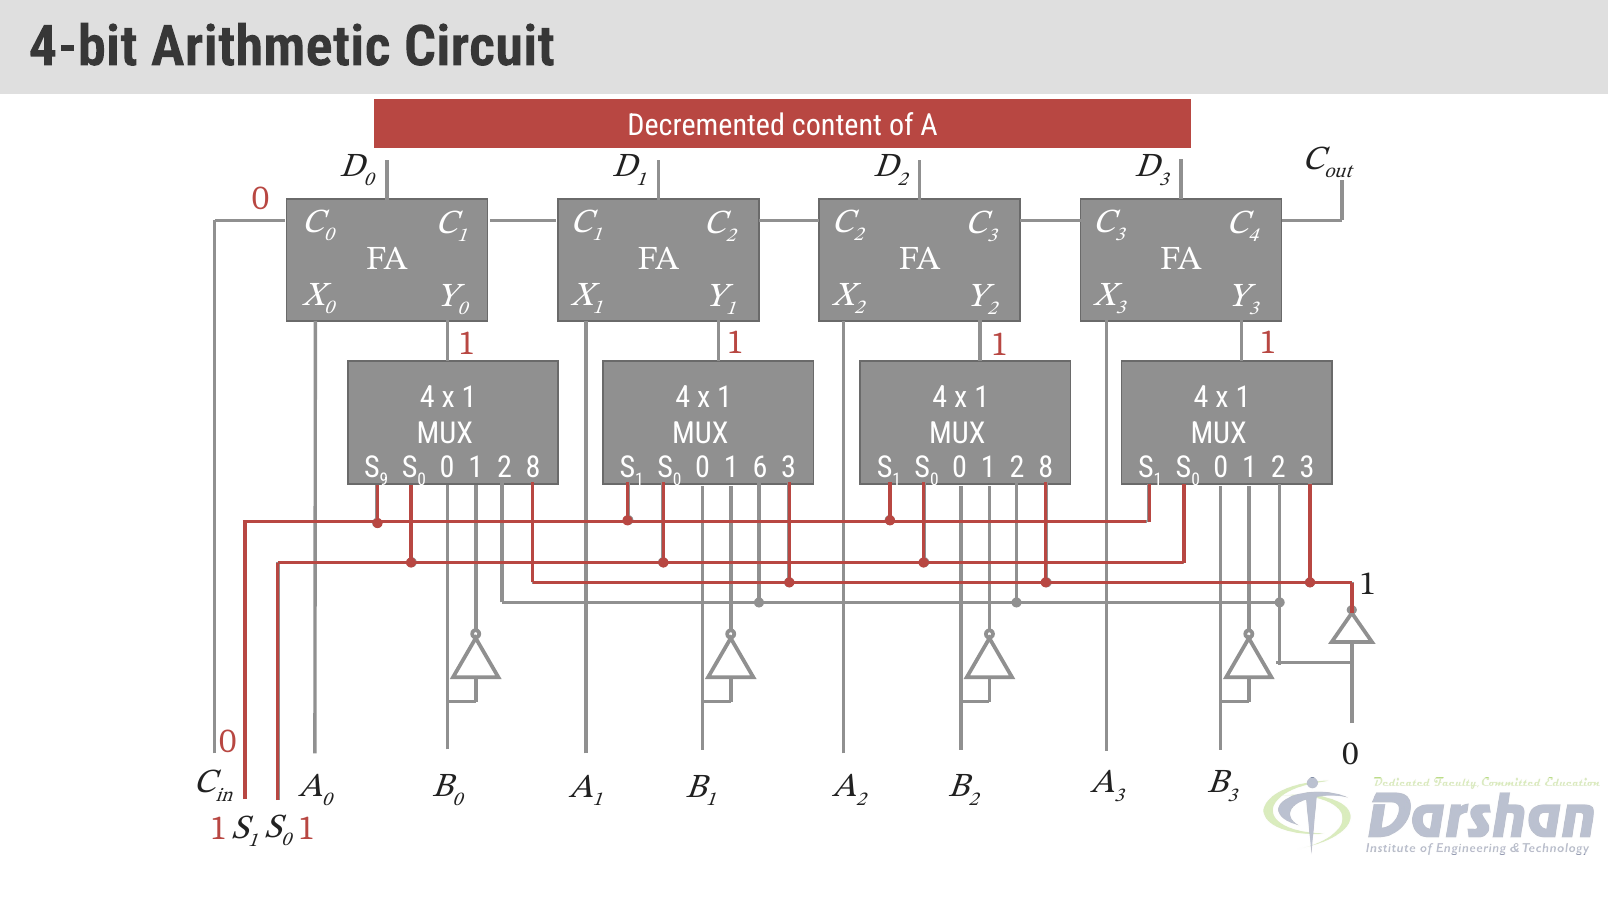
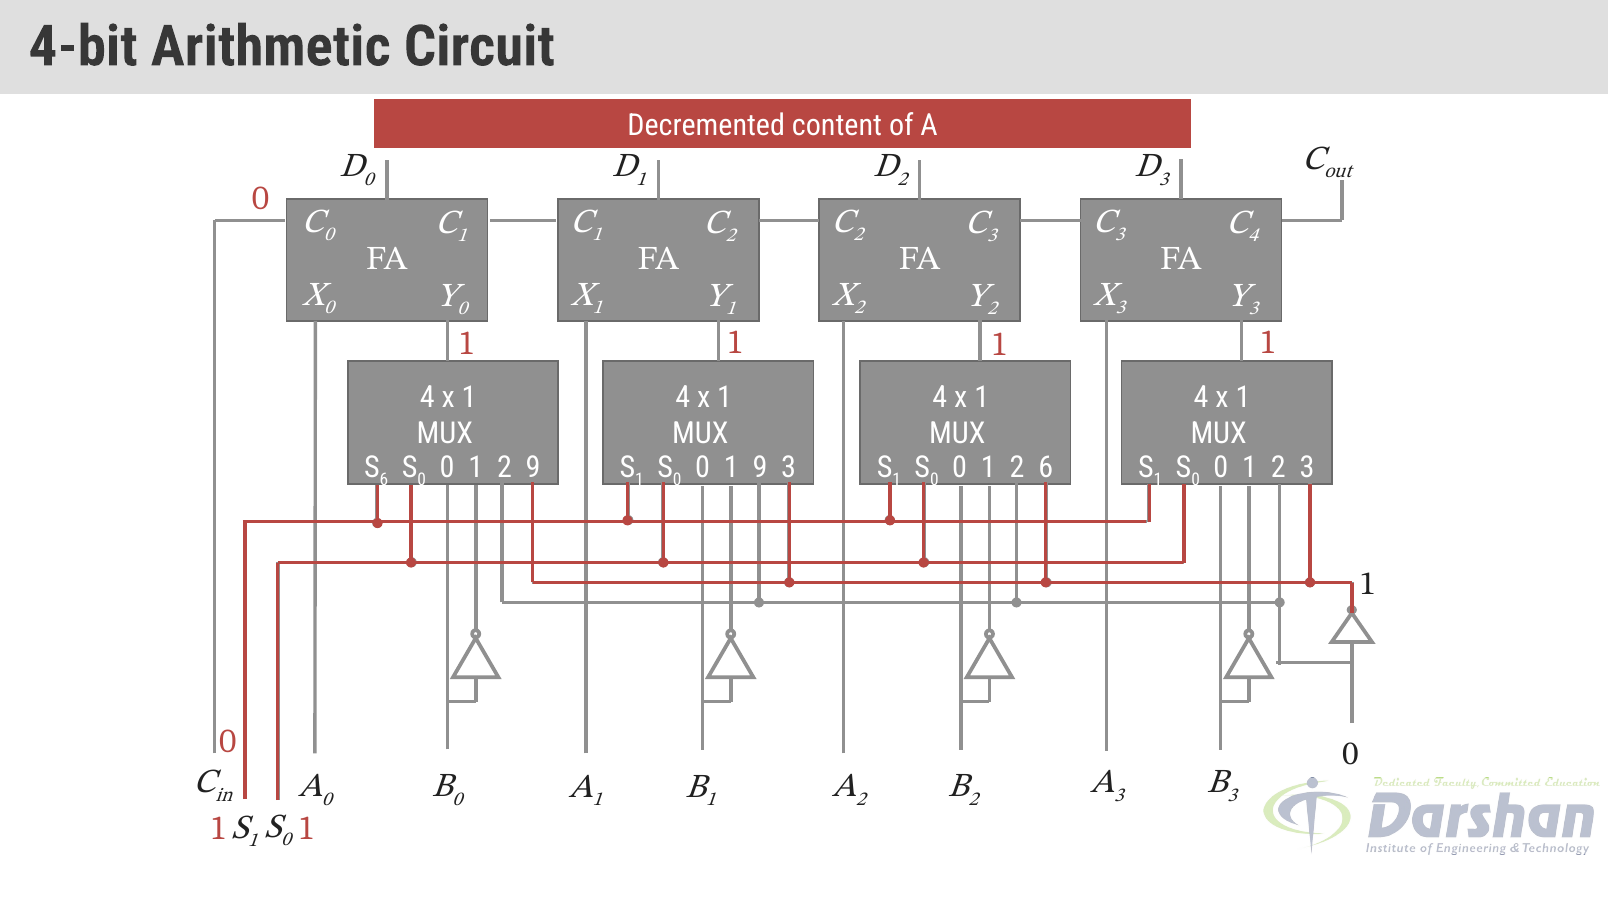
9: 9 -> 6 (384, 479)
8: 8 -> 9 (533, 467)
1 6: 6 -> 9 (760, 467)
8: 8 -> 6 (1046, 467)
